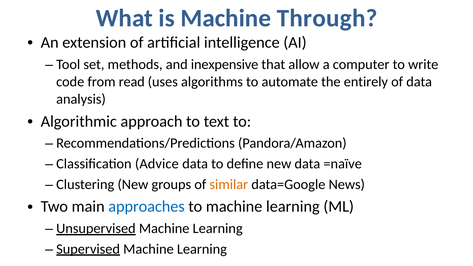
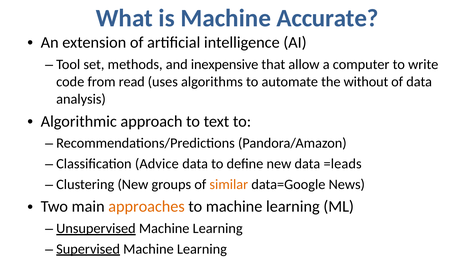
Through: Through -> Accurate (327, 18)
entirely: entirely -> without (366, 82)
=naïve: =naïve -> =leads (343, 164)
approaches colour: blue -> orange (147, 207)
